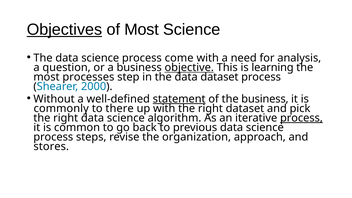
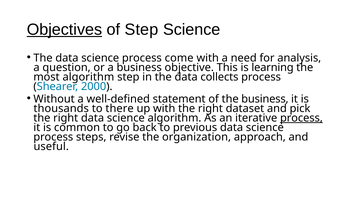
of Most: Most -> Step (141, 30)
objective underline: present -> none (189, 68)
most processes: processes -> algorithm (88, 77)
data dataset: dataset -> collects (219, 77)
statement underline: present -> none (179, 99)
commonly: commonly -> thousands (61, 108)
stores: stores -> useful (51, 146)
